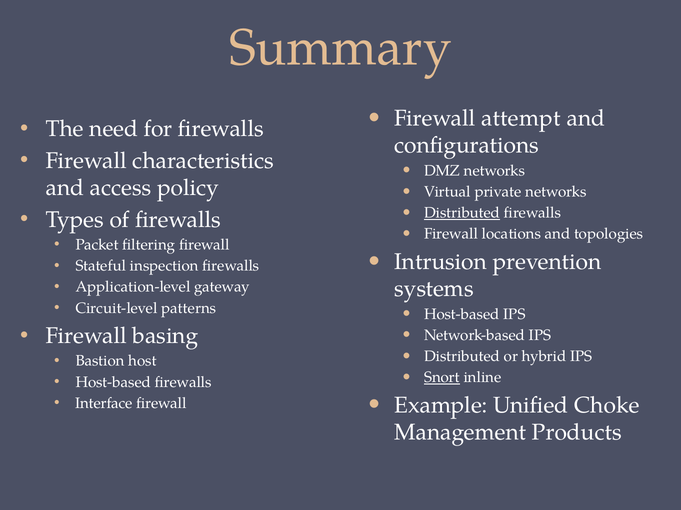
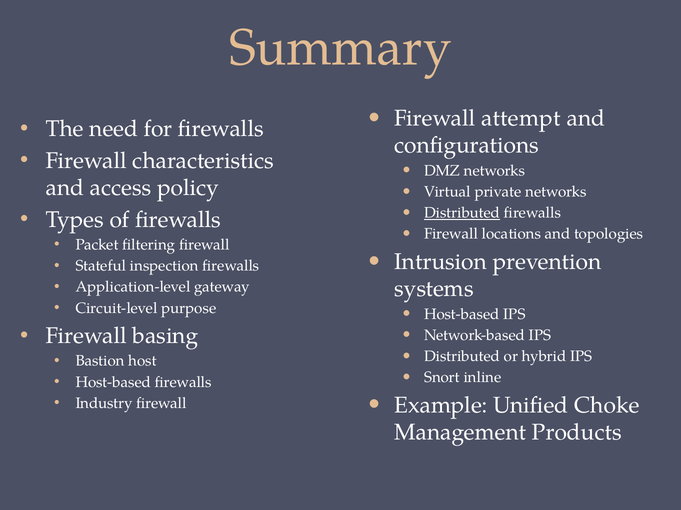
patterns: patterns -> purpose (189, 309)
Snort underline: present -> none (442, 378)
Interface: Interface -> Industry (104, 404)
